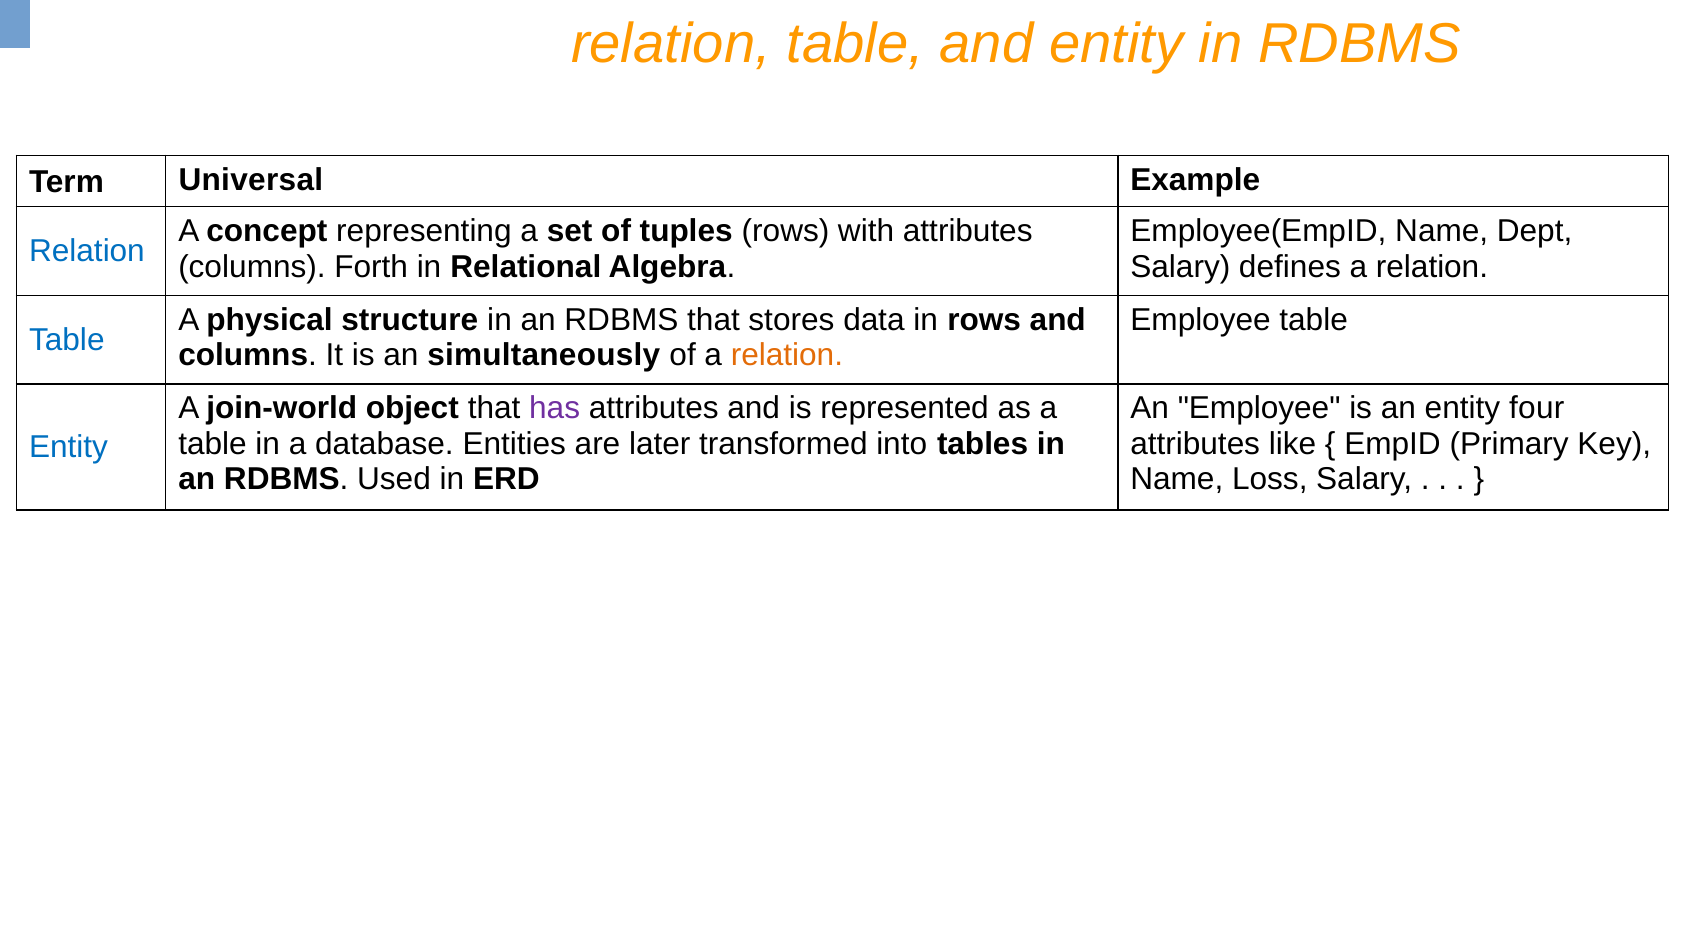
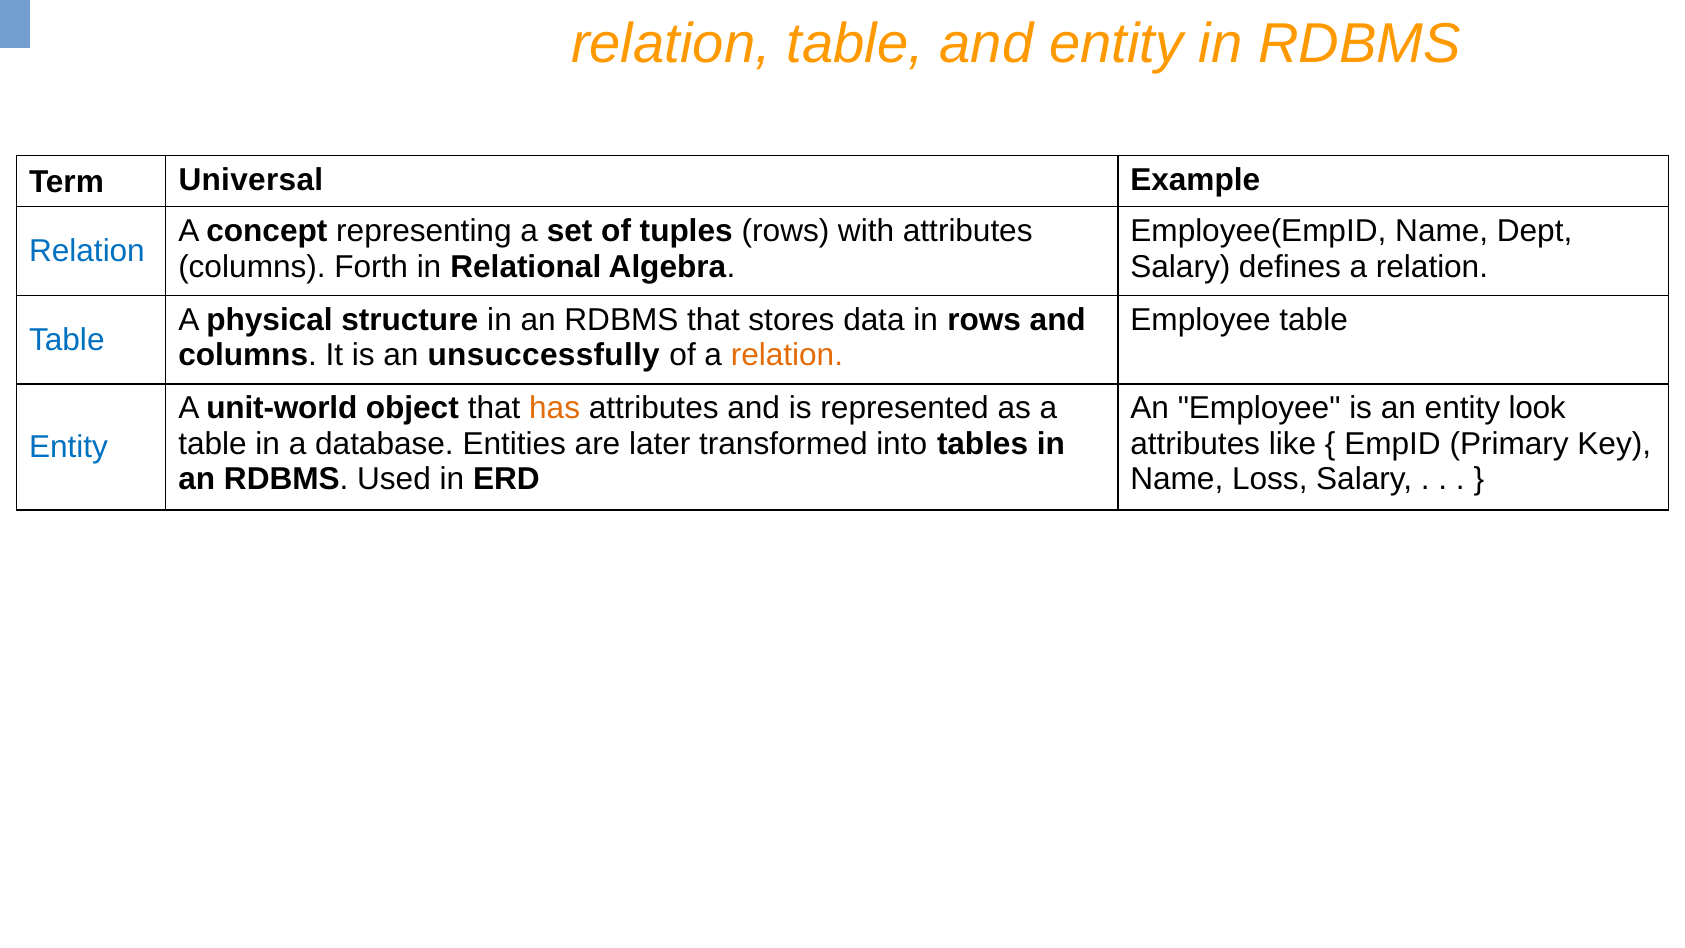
simultaneously: simultaneously -> unsuccessfully (544, 355)
join-world: join-world -> unit-world (282, 408)
has colour: purple -> orange (555, 408)
four: four -> look (1537, 408)
